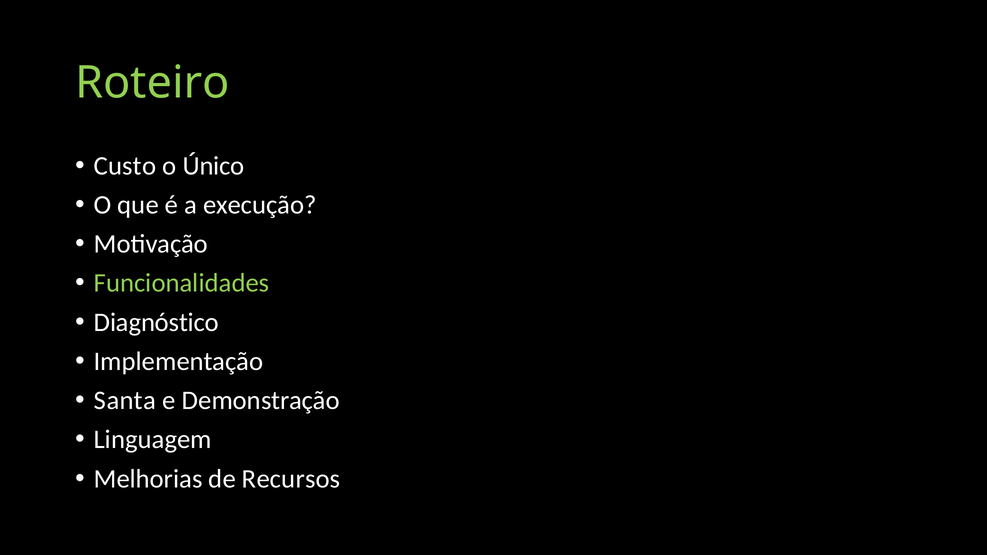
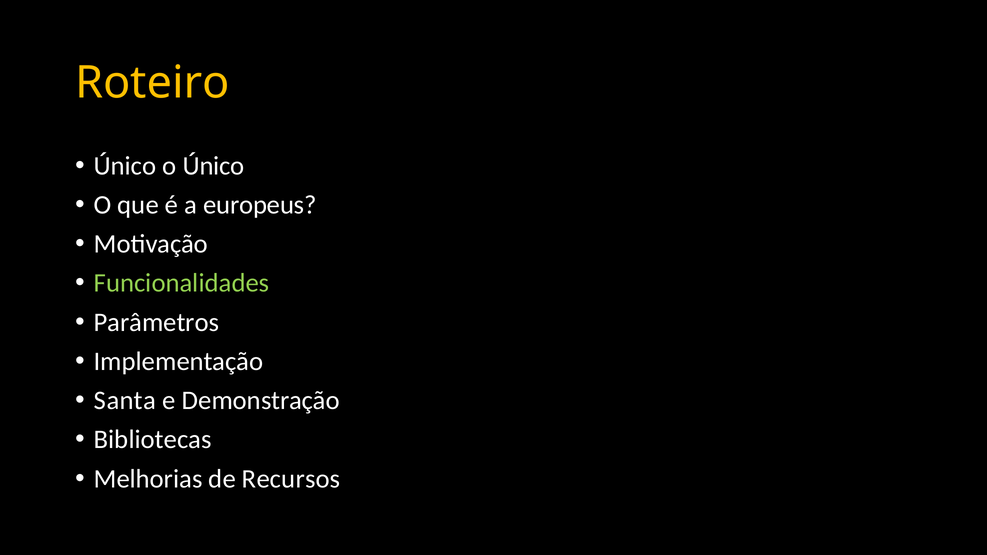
Roteiro colour: light green -> yellow (152, 83)
Custo: Custo -> Único (125, 166)
execução: execução -> europeus (260, 205)
Diagnóstico: Diagnóstico -> Parâmetros (156, 322)
Linguagem: Linguagem -> Bibliotecas (153, 440)
